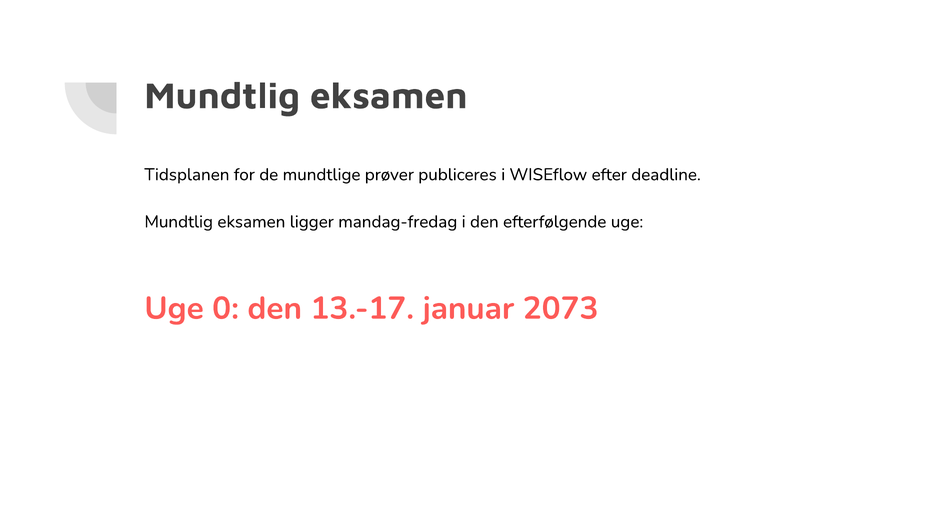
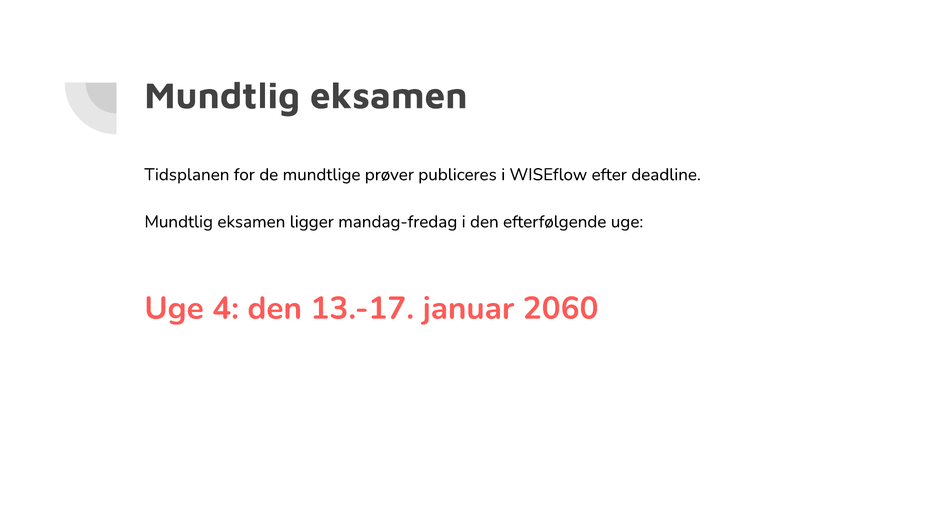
0: 0 -> 4 (226, 308)
2073: 2073 -> 2060 (561, 308)
